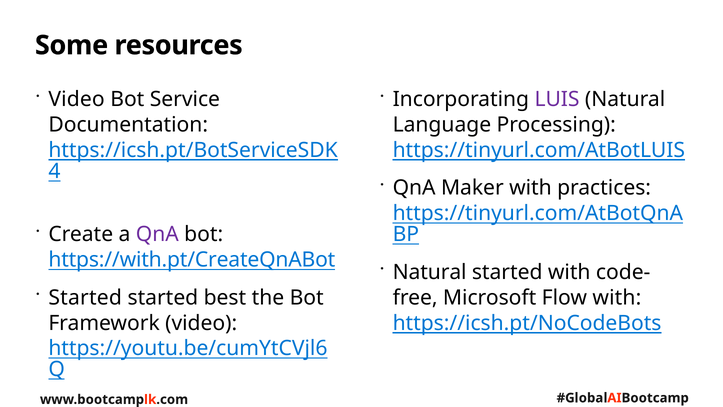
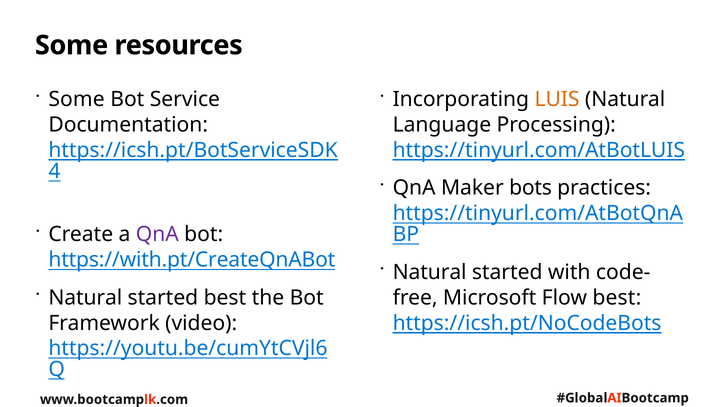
Video: Video -> Some (77, 99)
LUIS colour: purple -> orange (557, 99)
Maker with: with -> bots (531, 188)
Started: Started -> Natural (85, 297)
Flow with: with -> best (617, 297)
